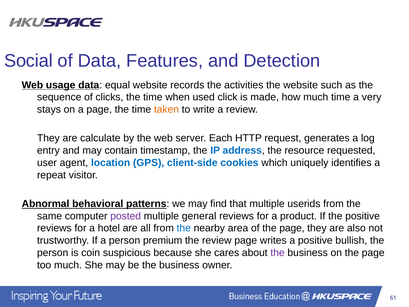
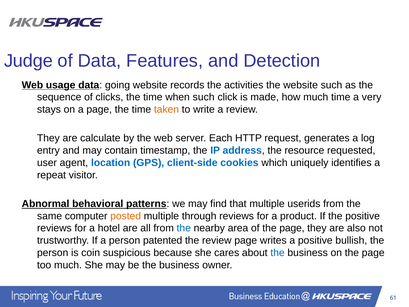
Social: Social -> Judge (28, 61)
equal: equal -> going (118, 85)
when used: used -> such (204, 97)
posted colour: purple -> orange (126, 216)
general: general -> through (199, 216)
premium: premium -> patented (163, 240)
the colour: purple -> blue (278, 253)
